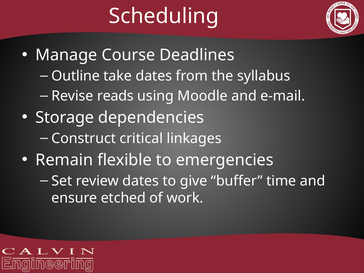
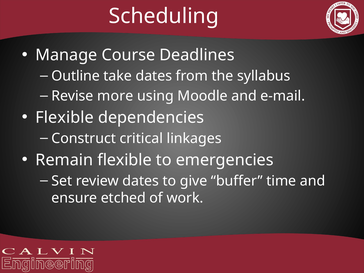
reads: reads -> more (115, 96)
Storage: Storage -> Flexible (65, 117)
